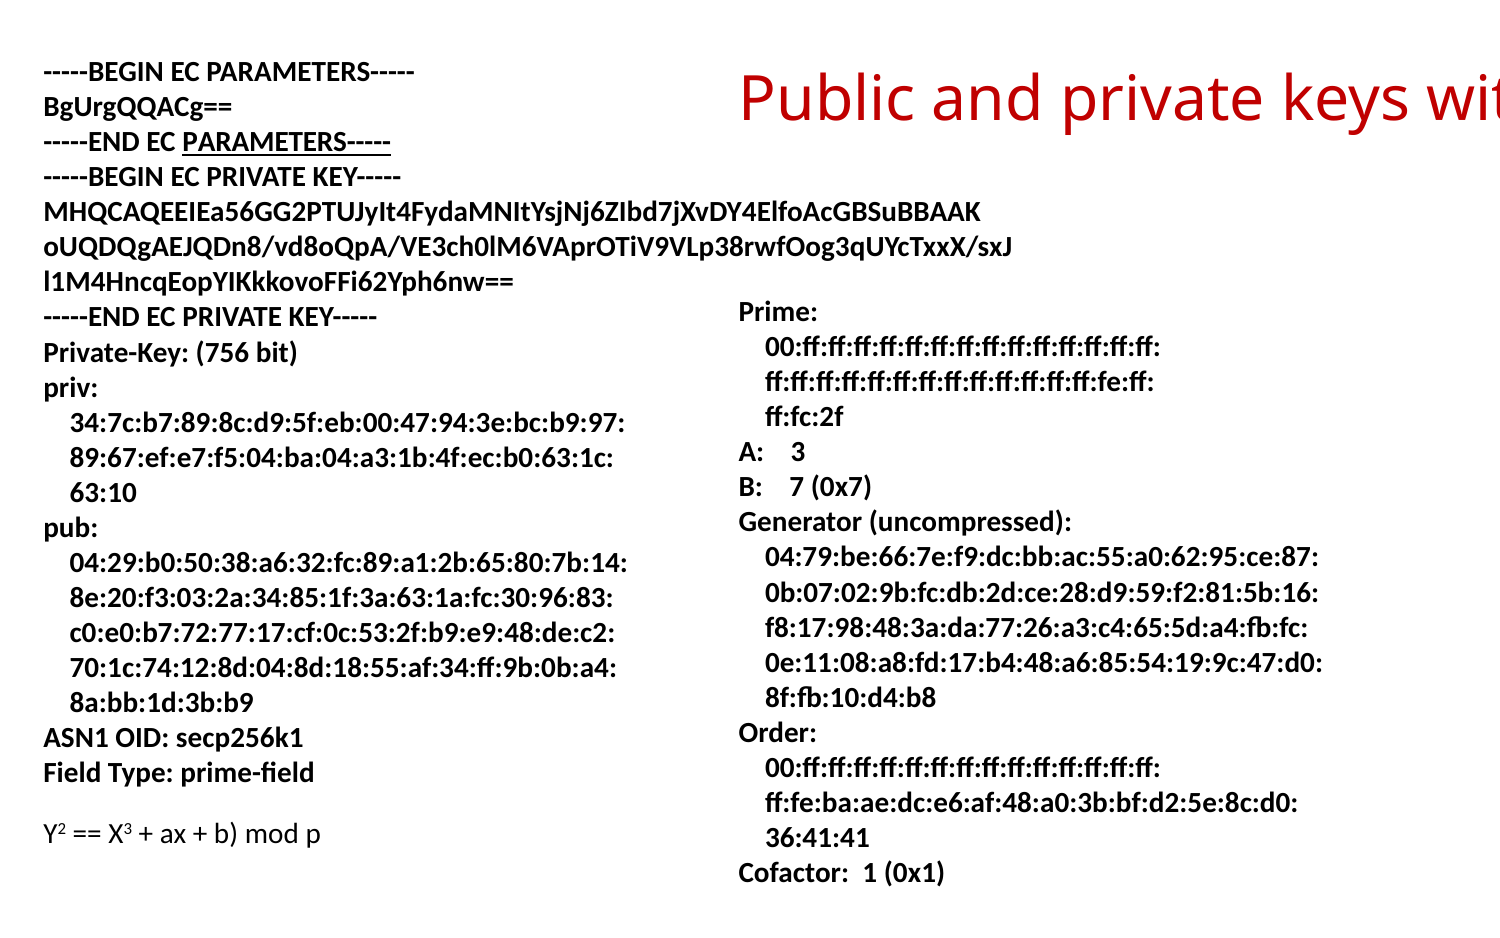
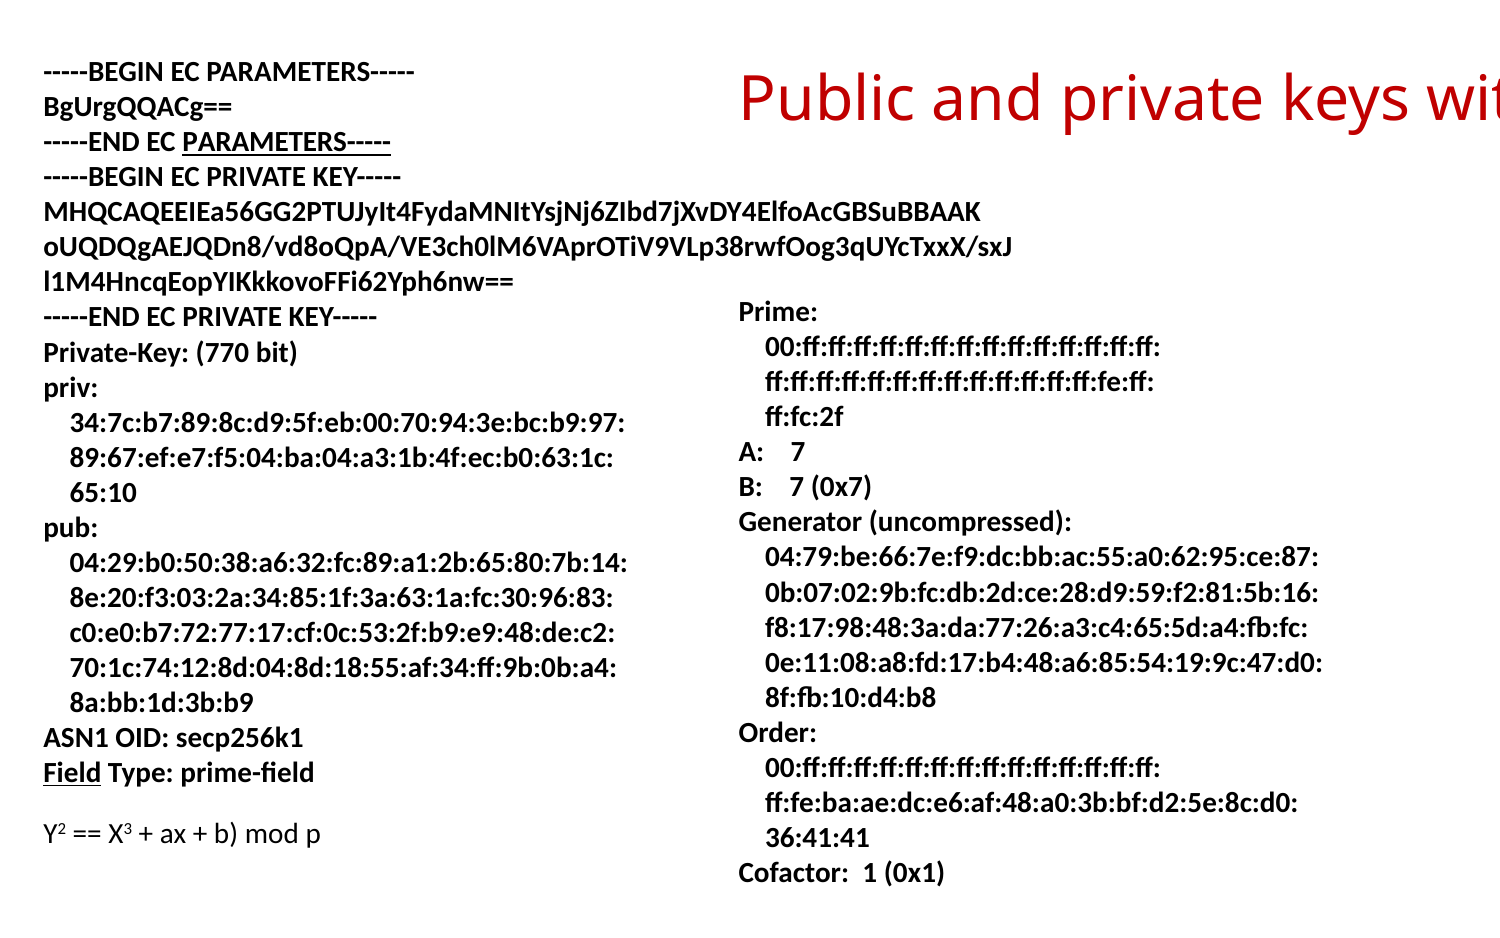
756: 756 -> 770 (222, 352)
34:7c:b7:89:8c:d9:5f:eb:00:47:94:3e:bc:b9:97: 34:7c:b7:89:8c:d9:5f:eb:00:47:94:3e:bc:b9:97 -> 34:7c:b7:89:8c:d9:5f:eb:00:70:94:3e:bc:b9:97 (348, 422)
A 3: 3 -> 7 (798, 452)
63:10: 63:10 -> 65:10 (103, 492)
Field underline: none -> present (72, 772)
